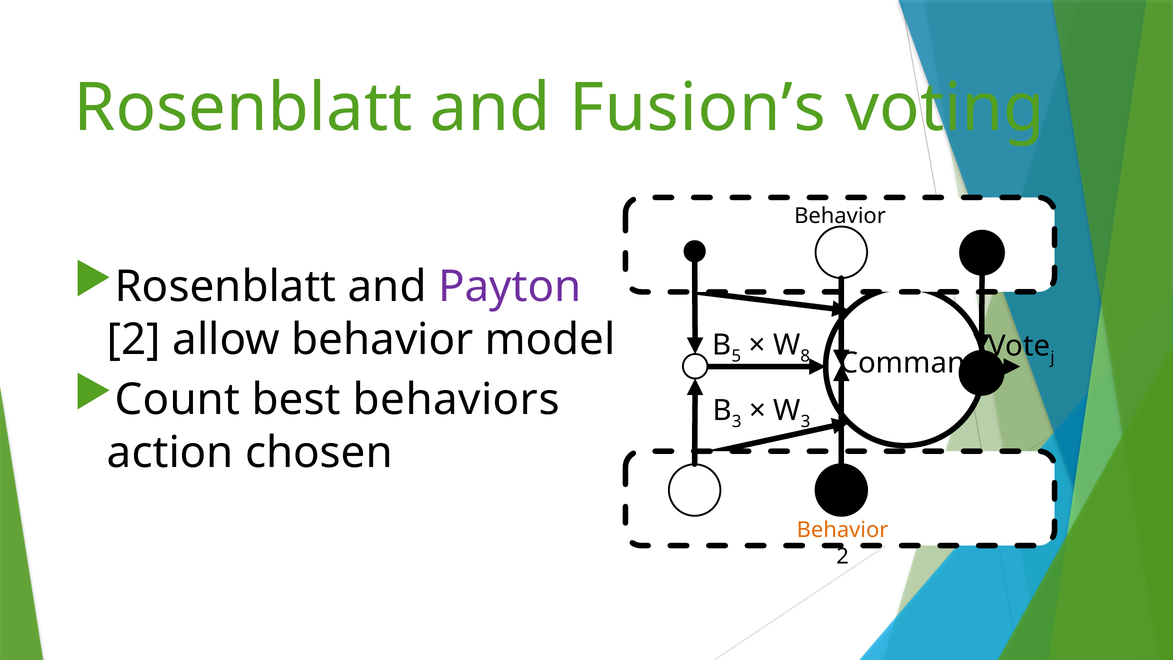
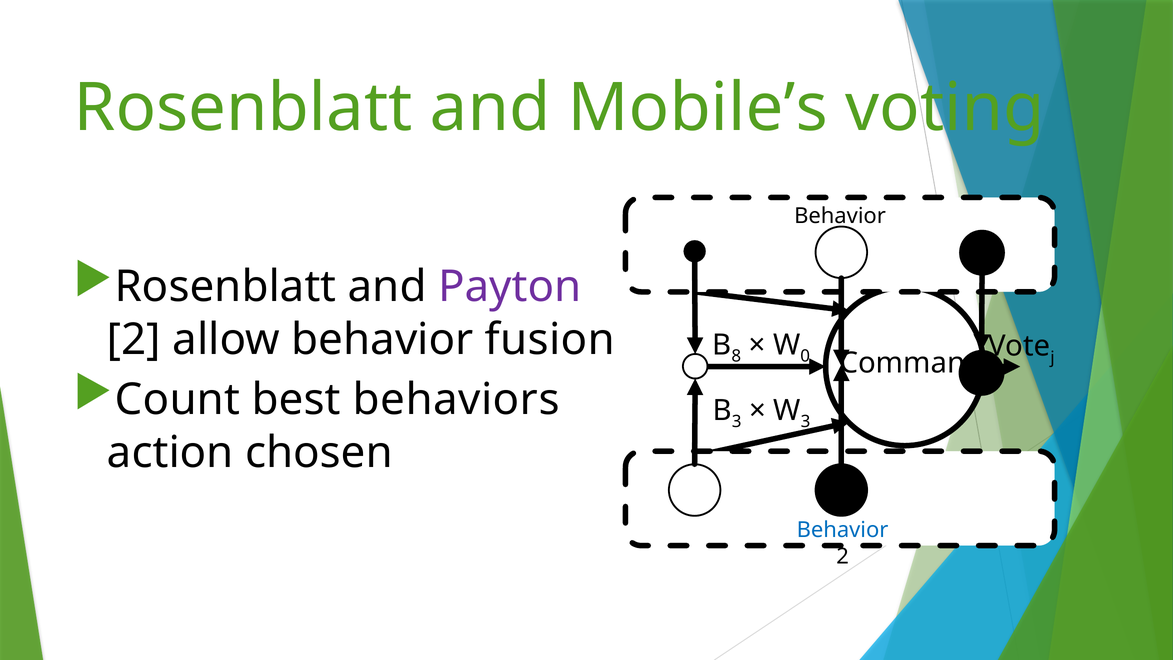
Fusion’s: Fusion’s -> Mobile’s (698, 108)
model: model -> fusion (550, 339)
5: 5 -> 8 (736, 356)
8: 8 -> 0 (805, 356)
Behavior colour: orange -> blue (843, 530)
